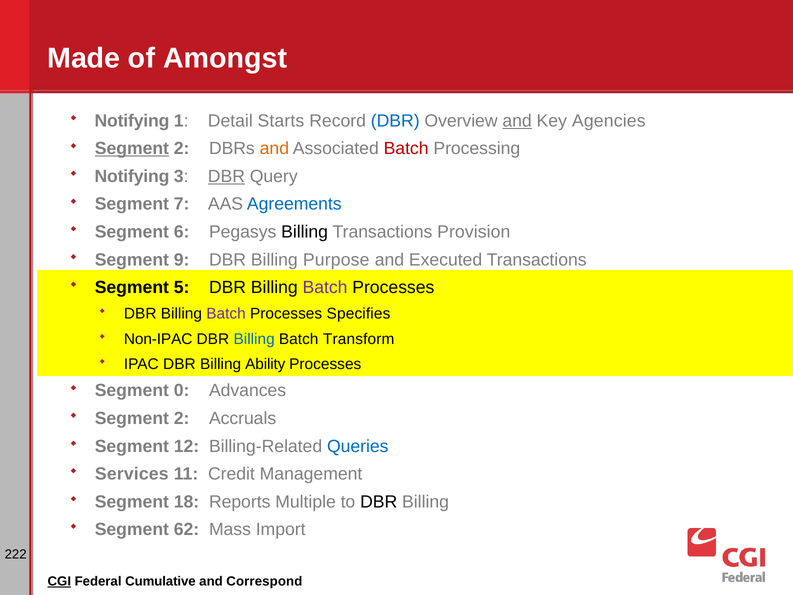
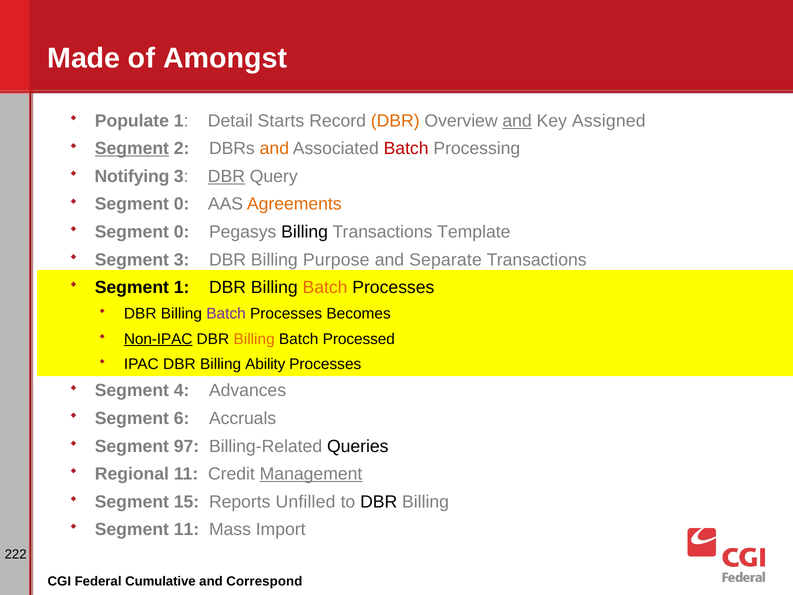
Notifying: Notifying -> Populate (132, 121)
DBR colour: blue -> orange (395, 121)
Agencies: Agencies -> Assigned (609, 121)
7: 7 -> 0 (182, 204)
Agreements colour: blue -> orange (294, 204)
6: 6 -> 0 (182, 232)
Provision: Provision -> Template (474, 232)
Segment 9: 9 -> 3 (182, 260)
Executed: Executed -> Separate (445, 260)
Segment 5: 5 -> 1 (182, 287)
Batch colour: purple -> orange (325, 287)
Specifies: Specifies -> Becomes (359, 314)
Non-IPAC underline: none -> present (158, 339)
Billing colour: blue -> orange (254, 339)
Transform: Transform -> Processed (359, 339)
0: 0 -> 4 (182, 391)
2: 2 -> 6 (182, 418)
12: 12 -> 97 (186, 446)
Queries colour: blue -> black (358, 446)
Services: Services -> Regional (132, 474)
Management underline: none -> present (311, 474)
18: 18 -> 15 (186, 502)
Multiple: Multiple -> Unfilled (305, 502)
Segment 62: 62 -> 11 (186, 529)
CGI underline: present -> none (59, 581)
